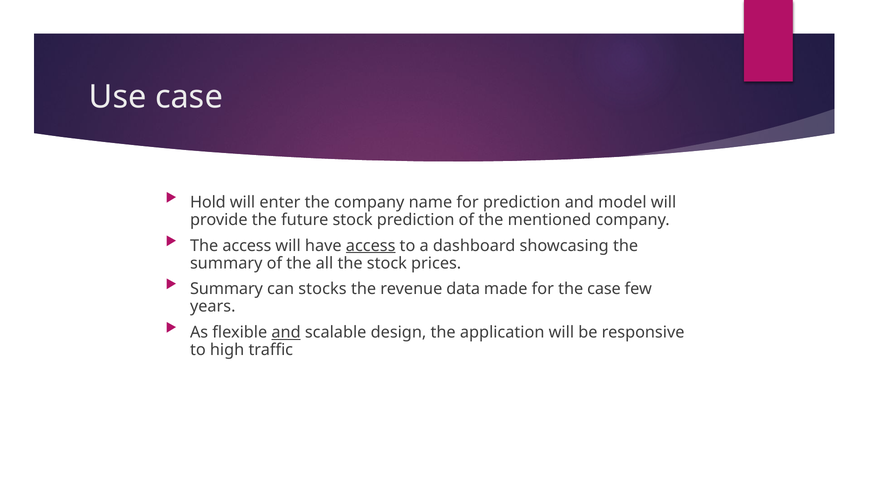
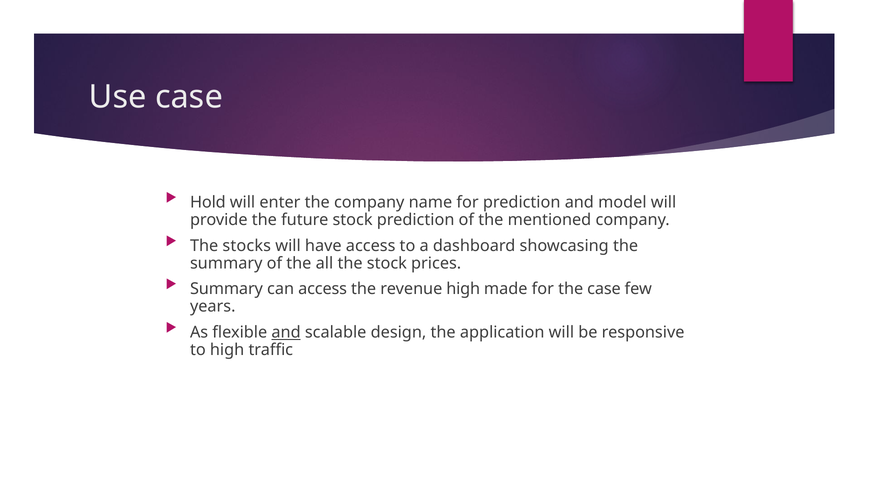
The access: access -> stocks (247, 246)
access underline: present -> none (371, 246)
can stocks: stocks -> access (323, 289)
revenue data: data -> high (463, 289)
